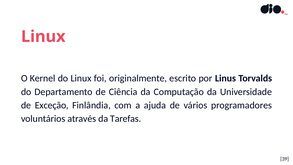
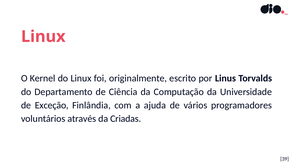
Tarefas: Tarefas -> Criadas (126, 119)
